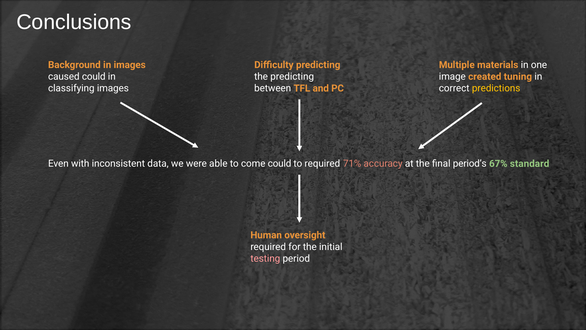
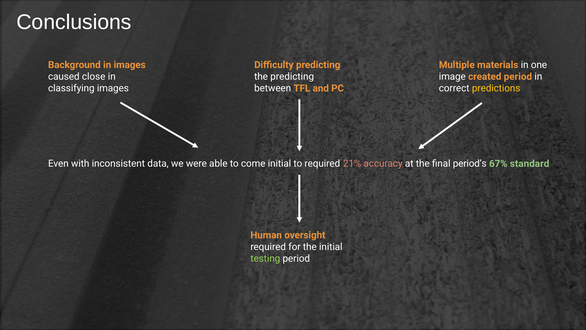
caused could: could -> close (94, 76)
created tuning: tuning -> period (518, 76)
come could: could -> initial (279, 163)
71%: 71% -> 21% (352, 163)
testing colour: pink -> light green (265, 258)
